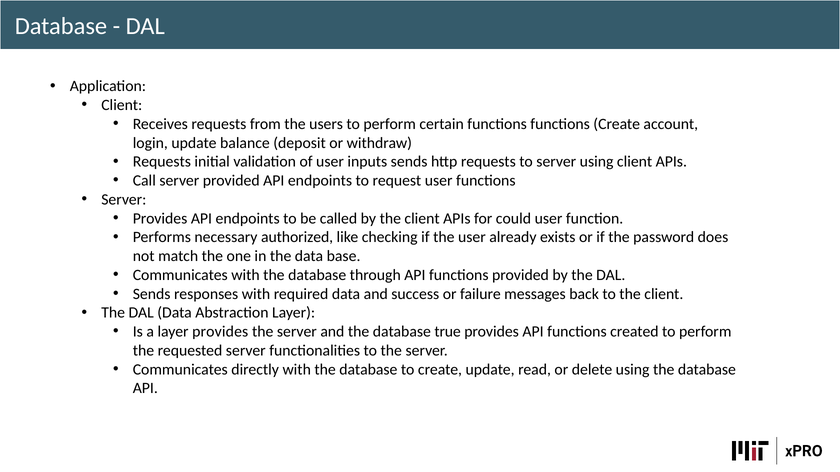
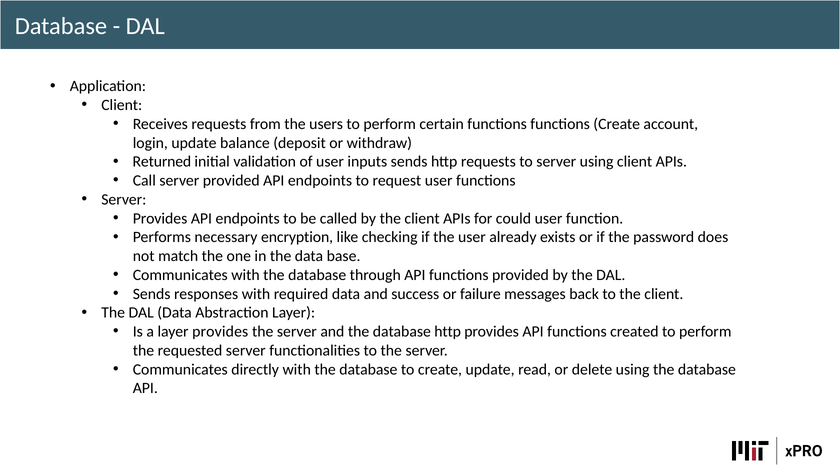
Requests: Requests -> Returned (162, 162)
authorized: authorized -> encryption (297, 237)
database true: true -> http (448, 332)
